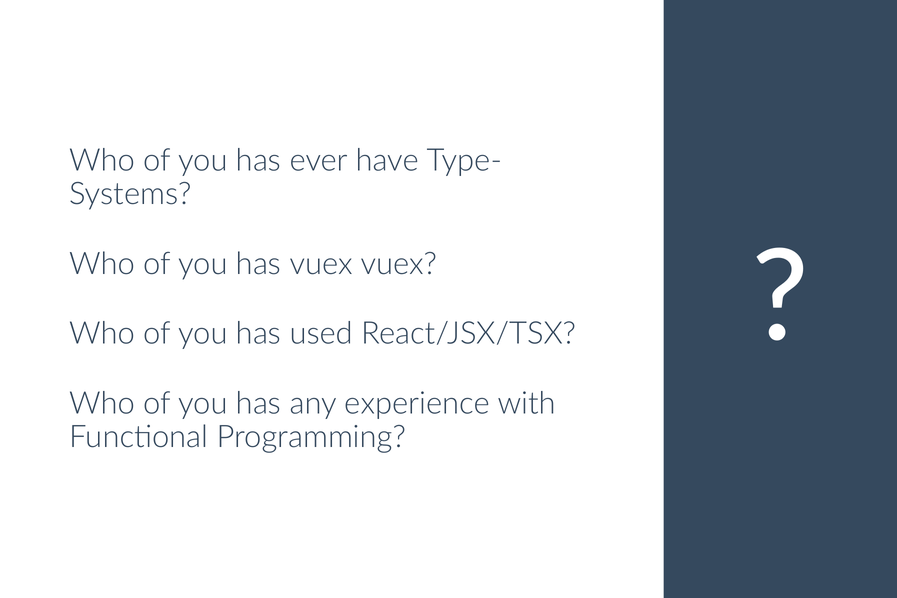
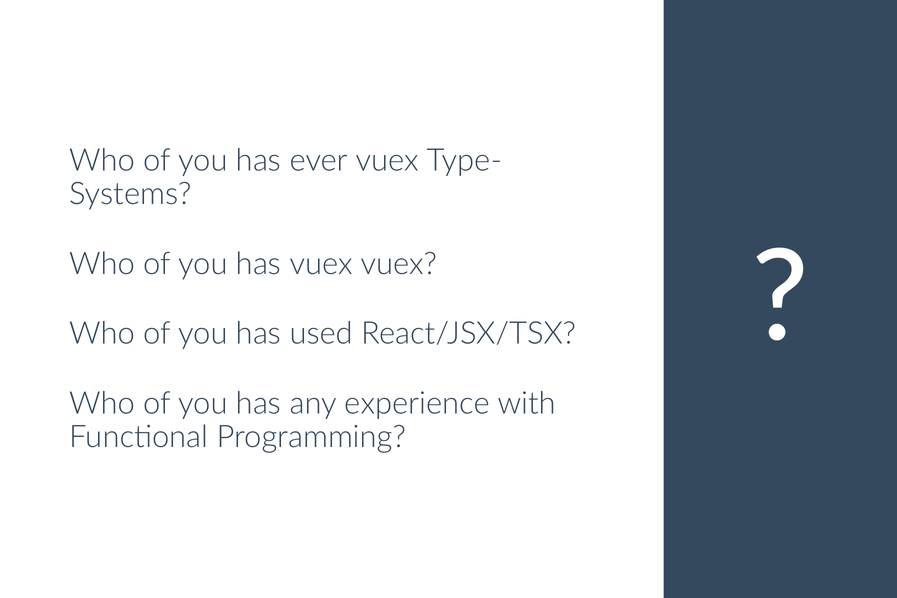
ever have: have -> vuex (387, 160)
